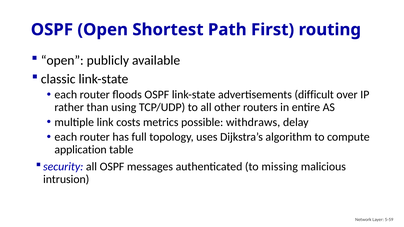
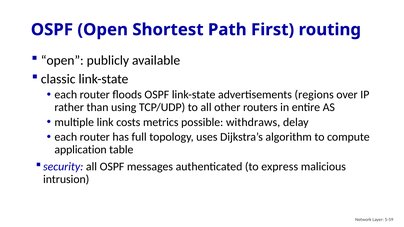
difficult: difficult -> regions (314, 95)
missing: missing -> express (280, 167)
